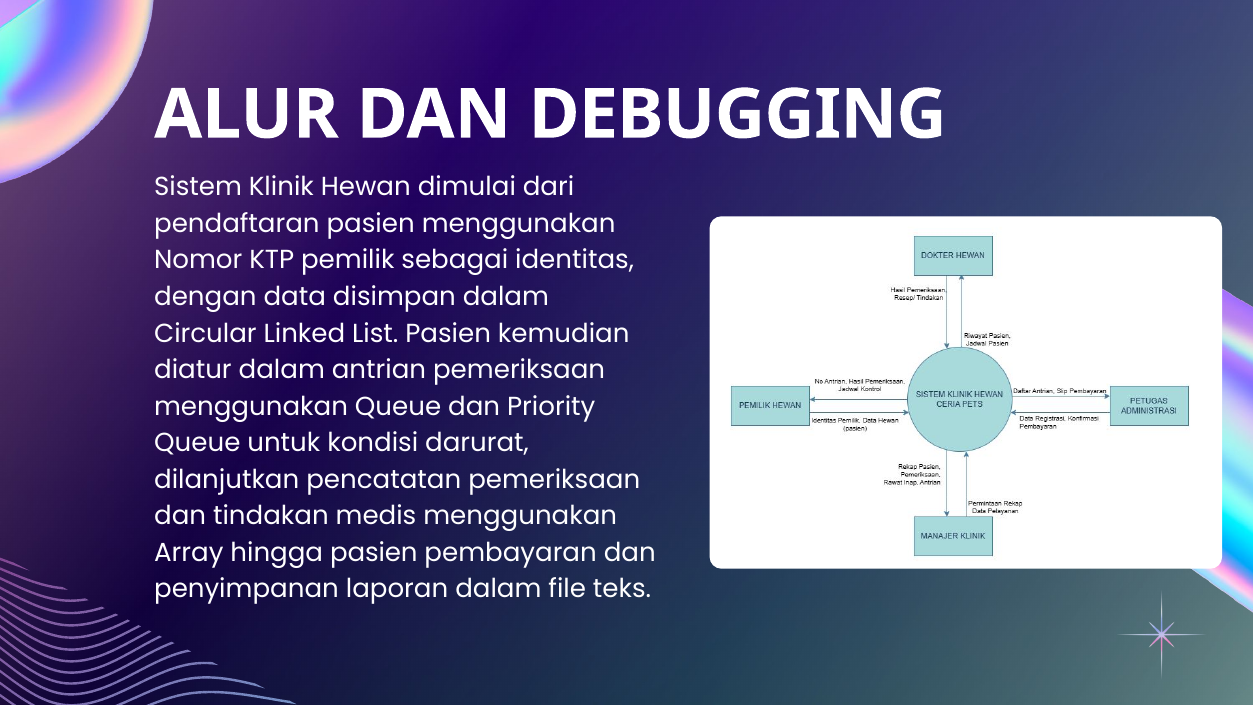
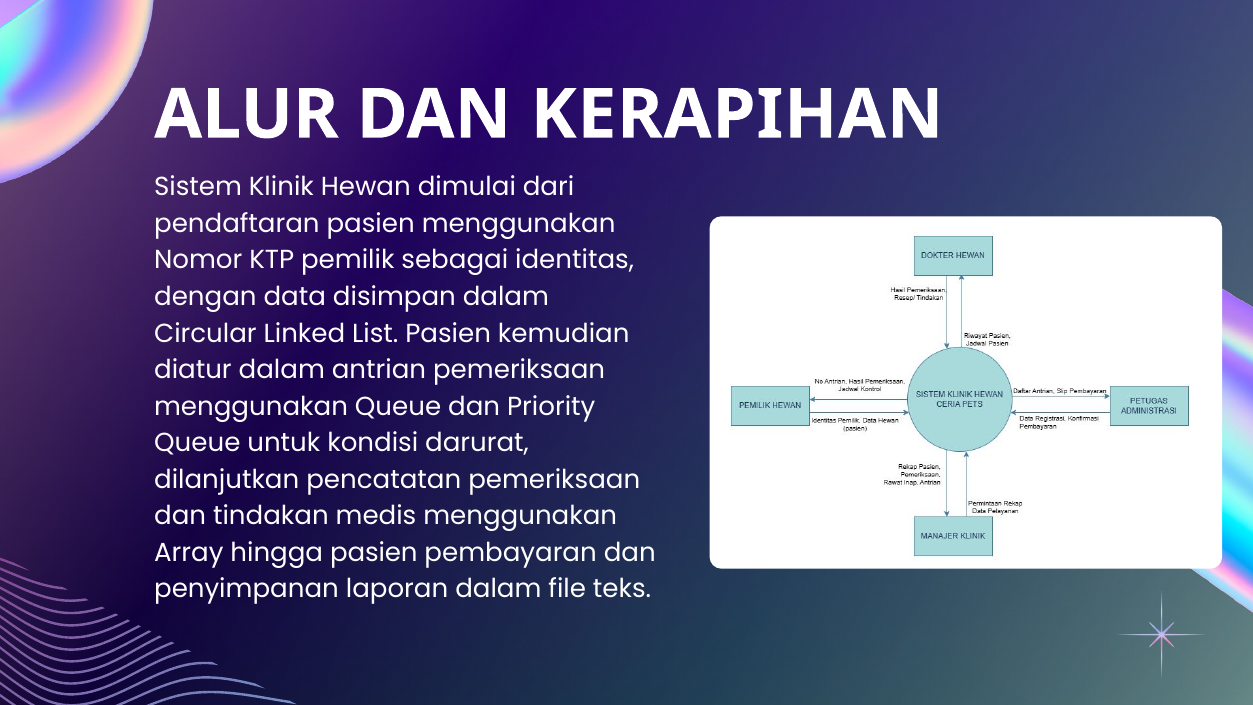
DEBUGGING: DEBUGGING -> KERAPIHAN (737, 115)
